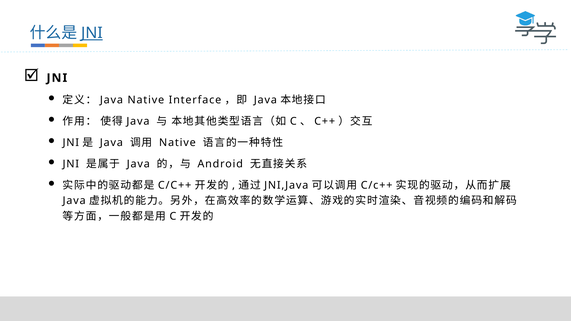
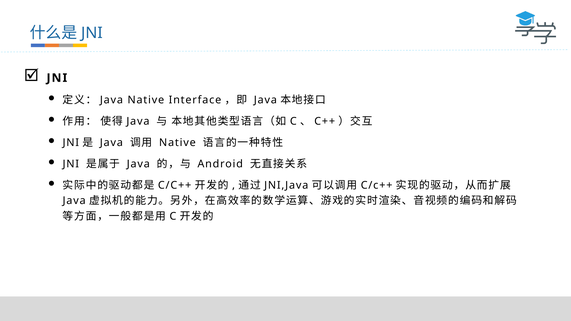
JNI underline: present -> none (92, 33)
